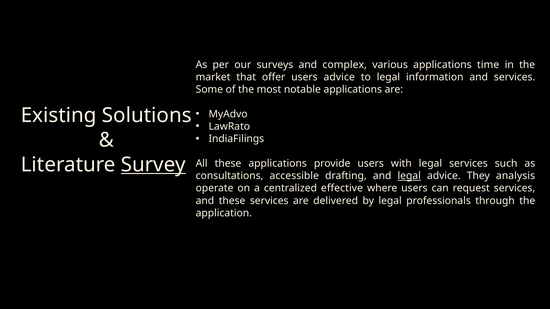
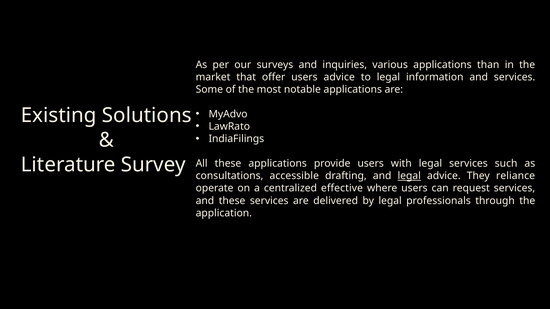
complex: complex -> inquiries (345, 65)
time: time -> than (488, 65)
Survey underline: present -> none (153, 165)
analysis: analysis -> reliance (516, 176)
